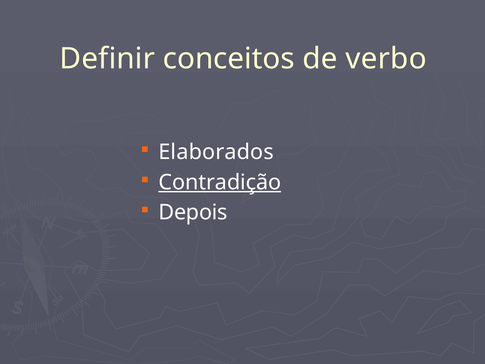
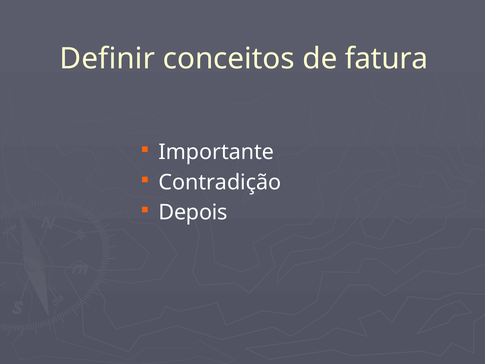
verbo: verbo -> fatura (386, 59)
Elaborados: Elaborados -> Importante (216, 152)
Contradição underline: present -> none (220, 182)
